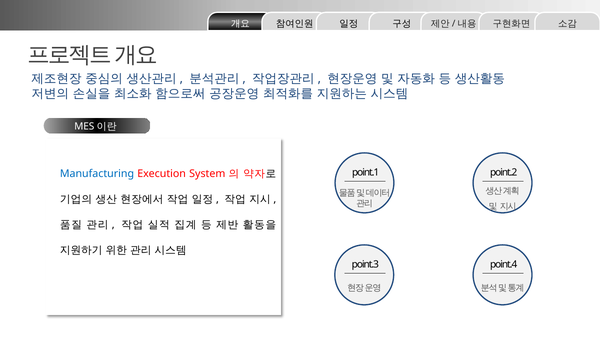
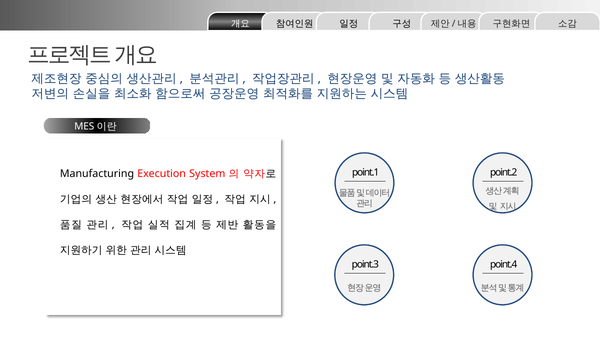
Manufacturing colour: blue -> black (97, 173)
